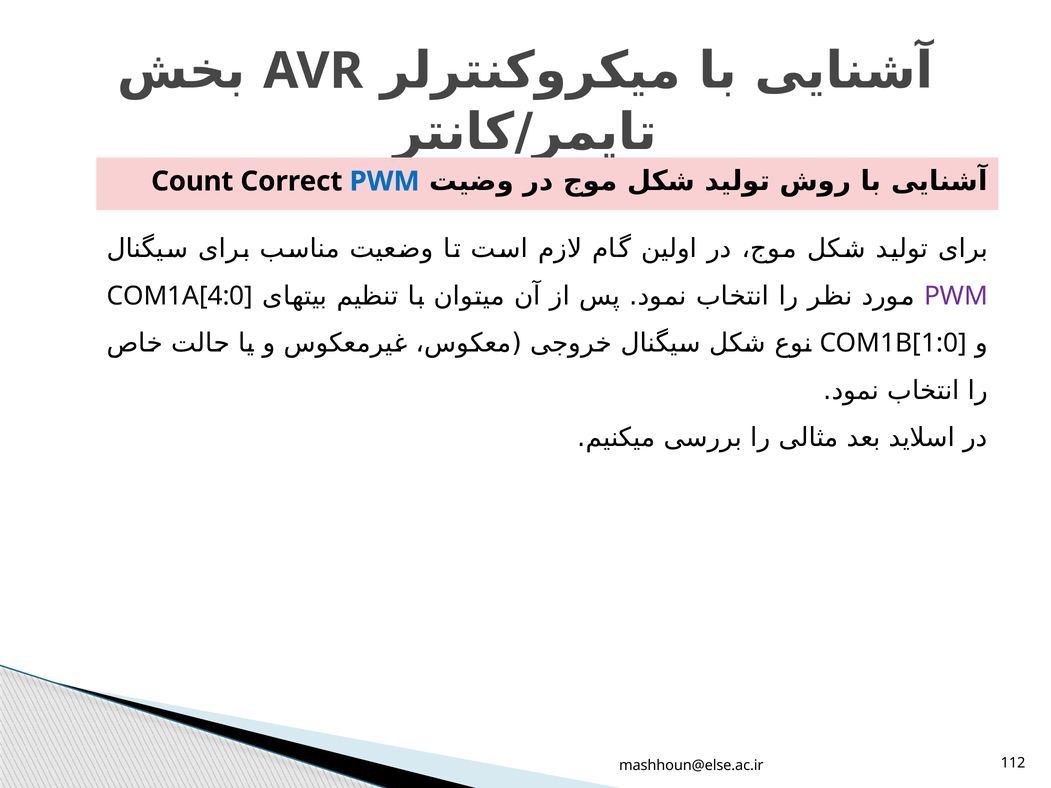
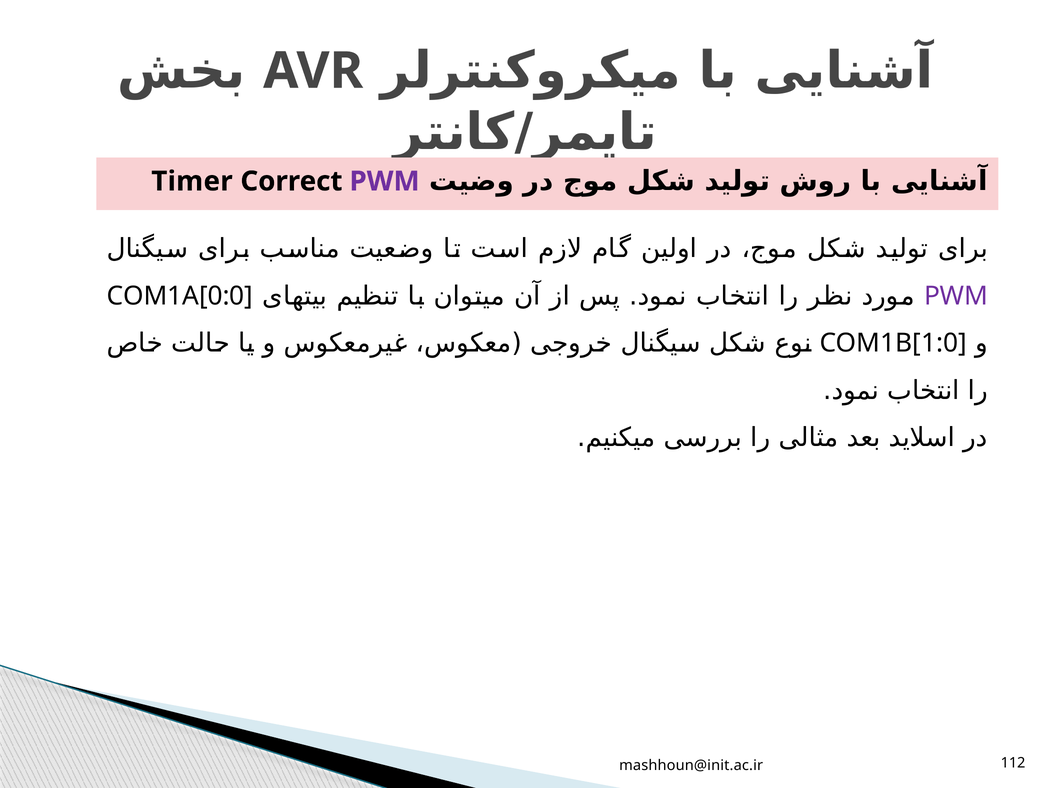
Count: Count -> Timer (192, 181)
PWM colour: blue -> purple (385, 181)
COM1A[4:0: COM1A[4:0 -> COM1A[0:0 (180, 296)
mashhoun@else.ac.ir: mashhoun@else.ac.ir -> mashhoun@init.ac.ir (691, 766)
